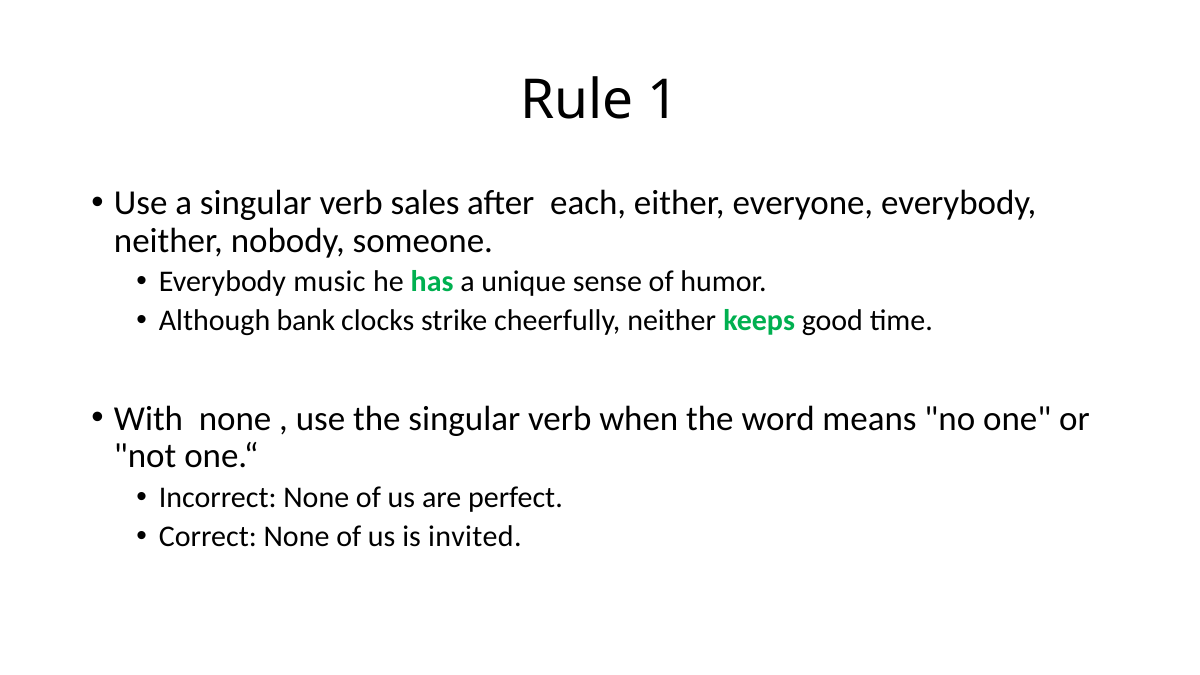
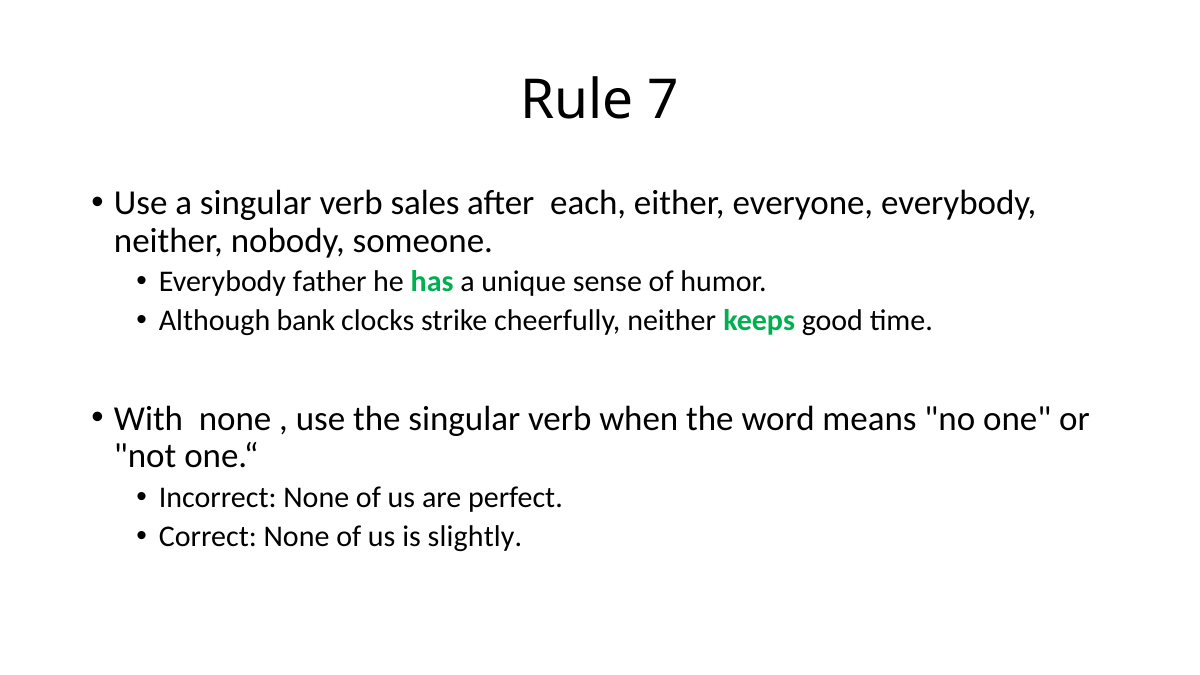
1: 1 -> 7 (664, 101)
music: music -> father (330, 282)
invited: invited -> slightly (475, 536)
